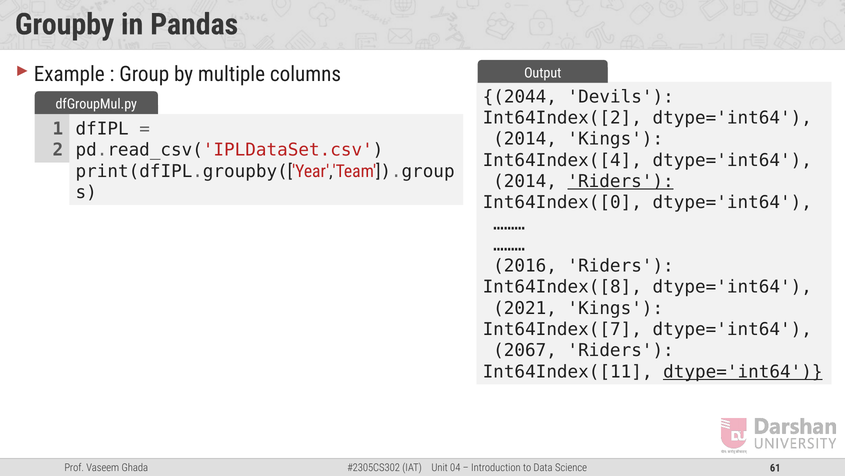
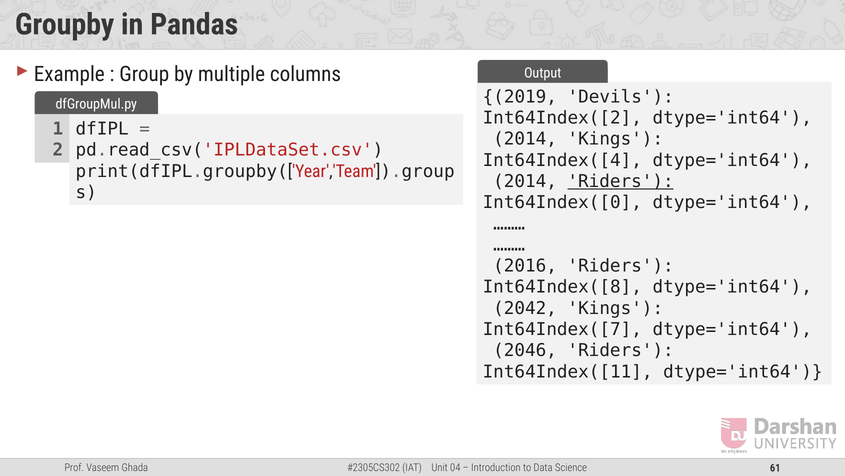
2044: 2044 -> 2019 (520, 97)
2021: 2021 -> 2042 (525, 308)
2067: 2067 -> 2046 (525, 350)
dtype='int64 underline: present -> none (743, 371)
